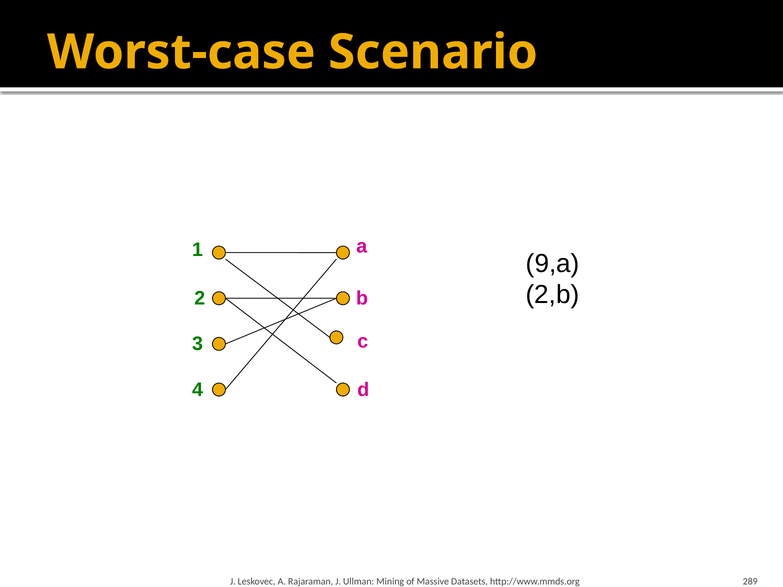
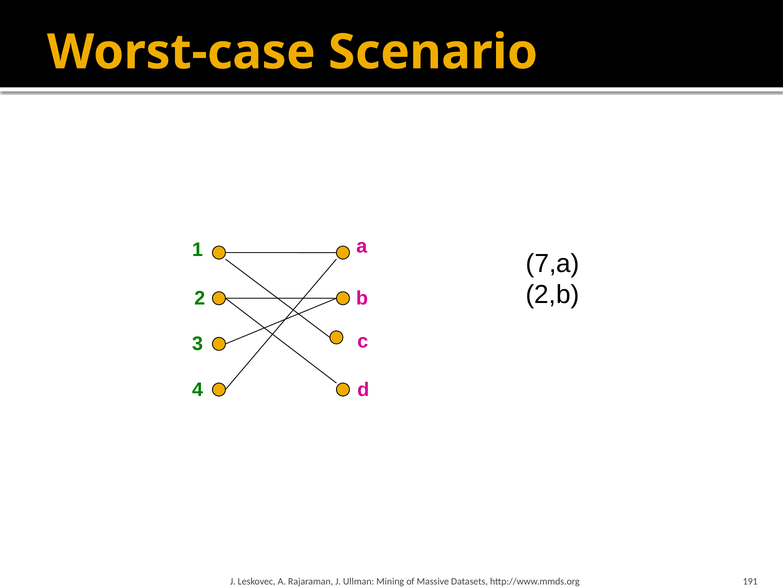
9,a: 9,a -> 7,a (553, 264)
289: 289 -> 191 (750, 582)
